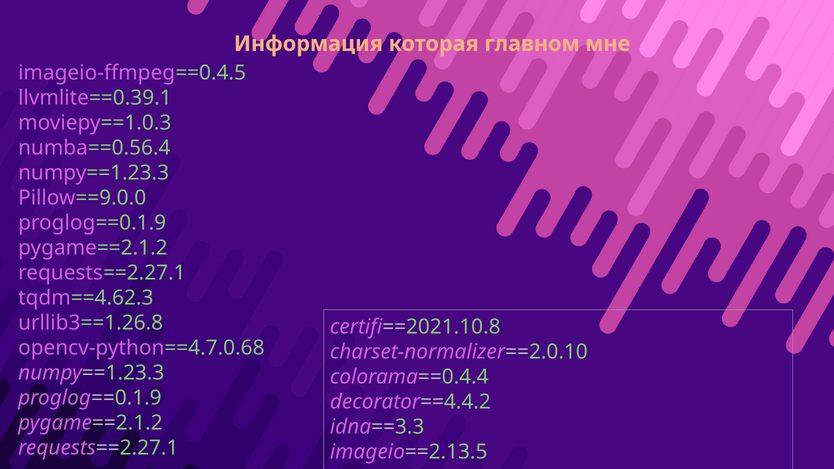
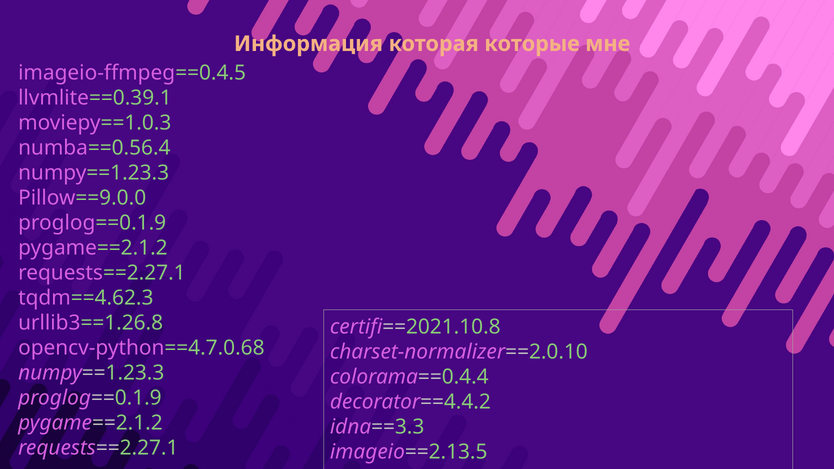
главном: главном -> которые (532, 44)
